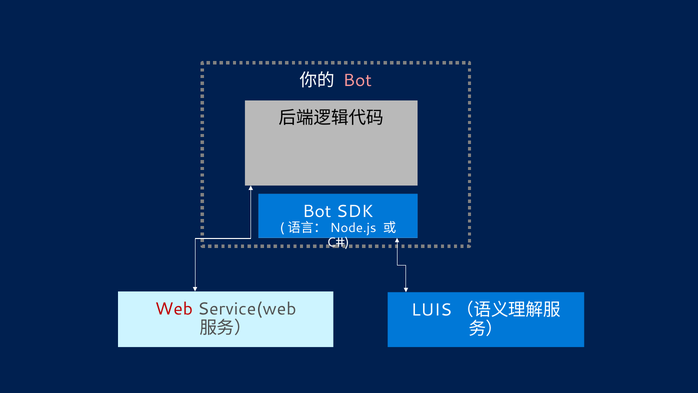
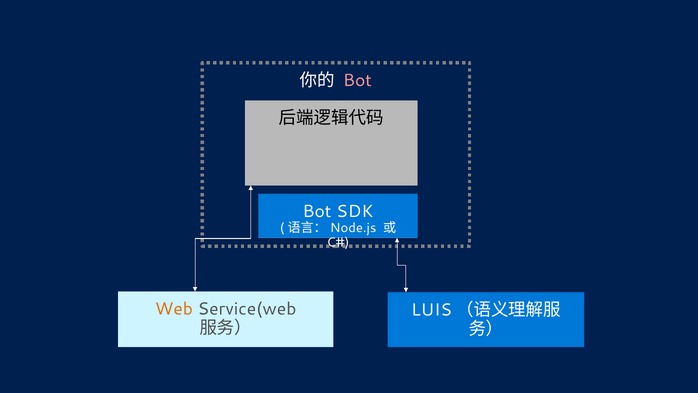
Web colour: red -> orange (174, 309)
